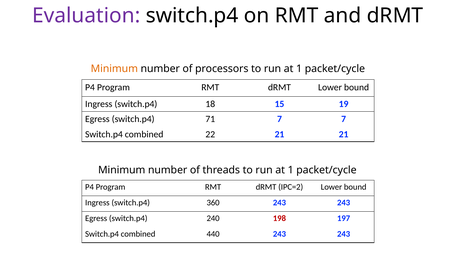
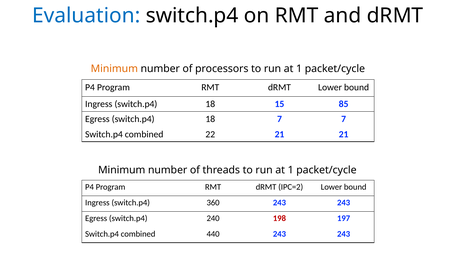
Evaluation colour: purple -> blue (86, 16)
19: 19 -> 85 (344, 104)
Egress switch.p4 71: 71 -> 18 (210, 119)
